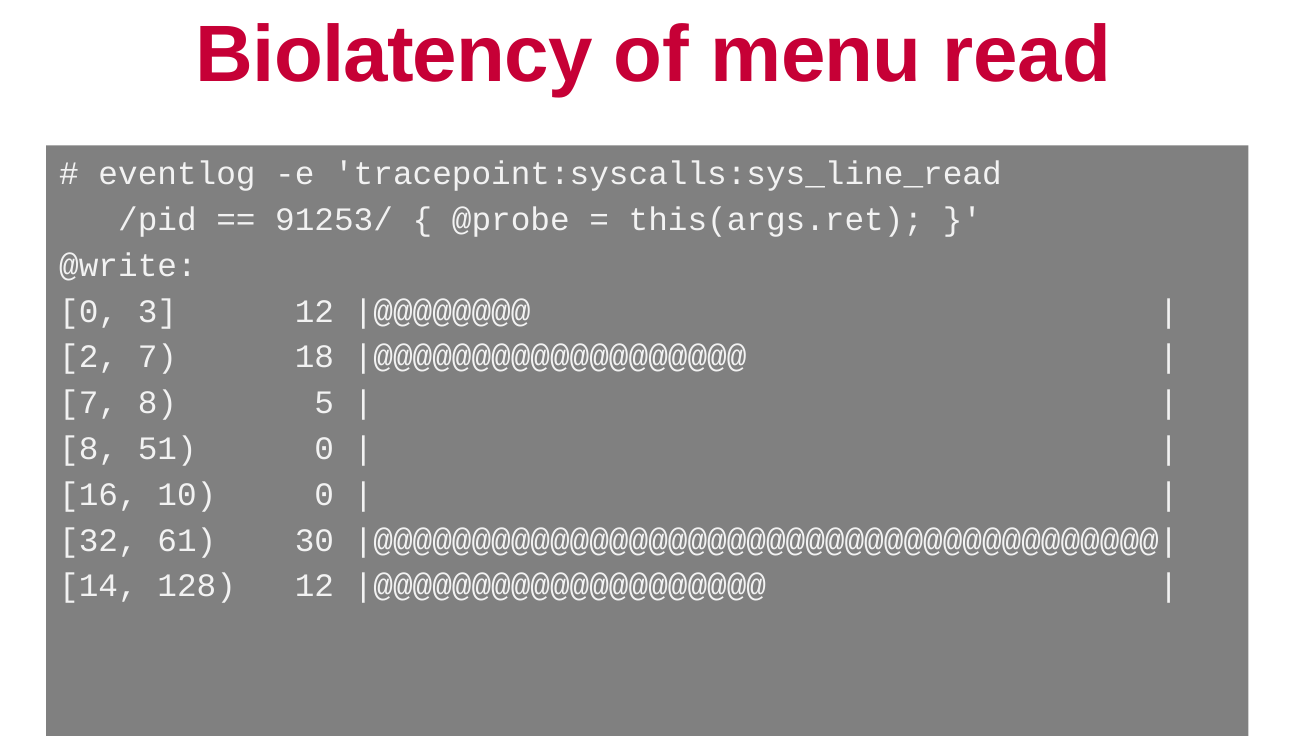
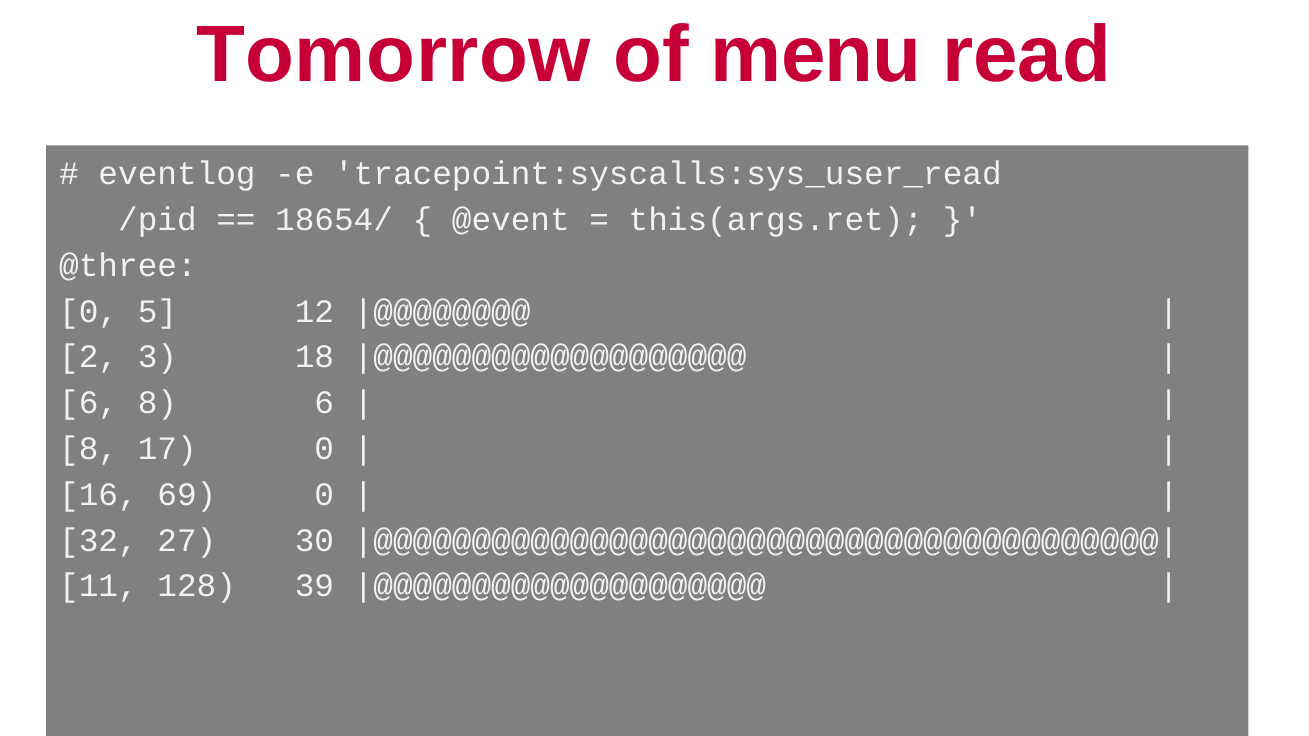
Biolatency: Biolatency -> Tomorrow (394, 55)
tracepoint:syscalls:sys_line_read: tracepoint:syscalls:sys_line_read -> tracepoint:syscalls:sys_user_read (668, 174)
91253/: 91253/ -> 18654/ (334, 220)
@probe: @probe -> @event (511, 220)
@write: @write -> @three (128, 266)
3: 3 -> 5 (157, 311)
2 7: 7 -> 3 (157, 357)
7: 7 -> 6 (89, 403)
8 5: 5 -> 6 (324, 403)
51: 51 -> 17 (167, 449)
10: 10 -> 69 (187, 495)
61: 61 -> 27 (187, 541)
14: 14 -> 11 (98, 586)
128 12: 12 -> 39 (314, 586)
